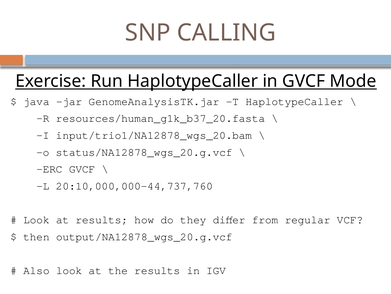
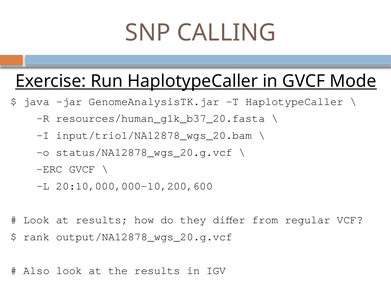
20:10,000,000-44,737,760: 20:10,000,000-44,737,760 -> 20:10,000,000-10,200,600 (134, 186)
then: then -> rank (36, 236)
